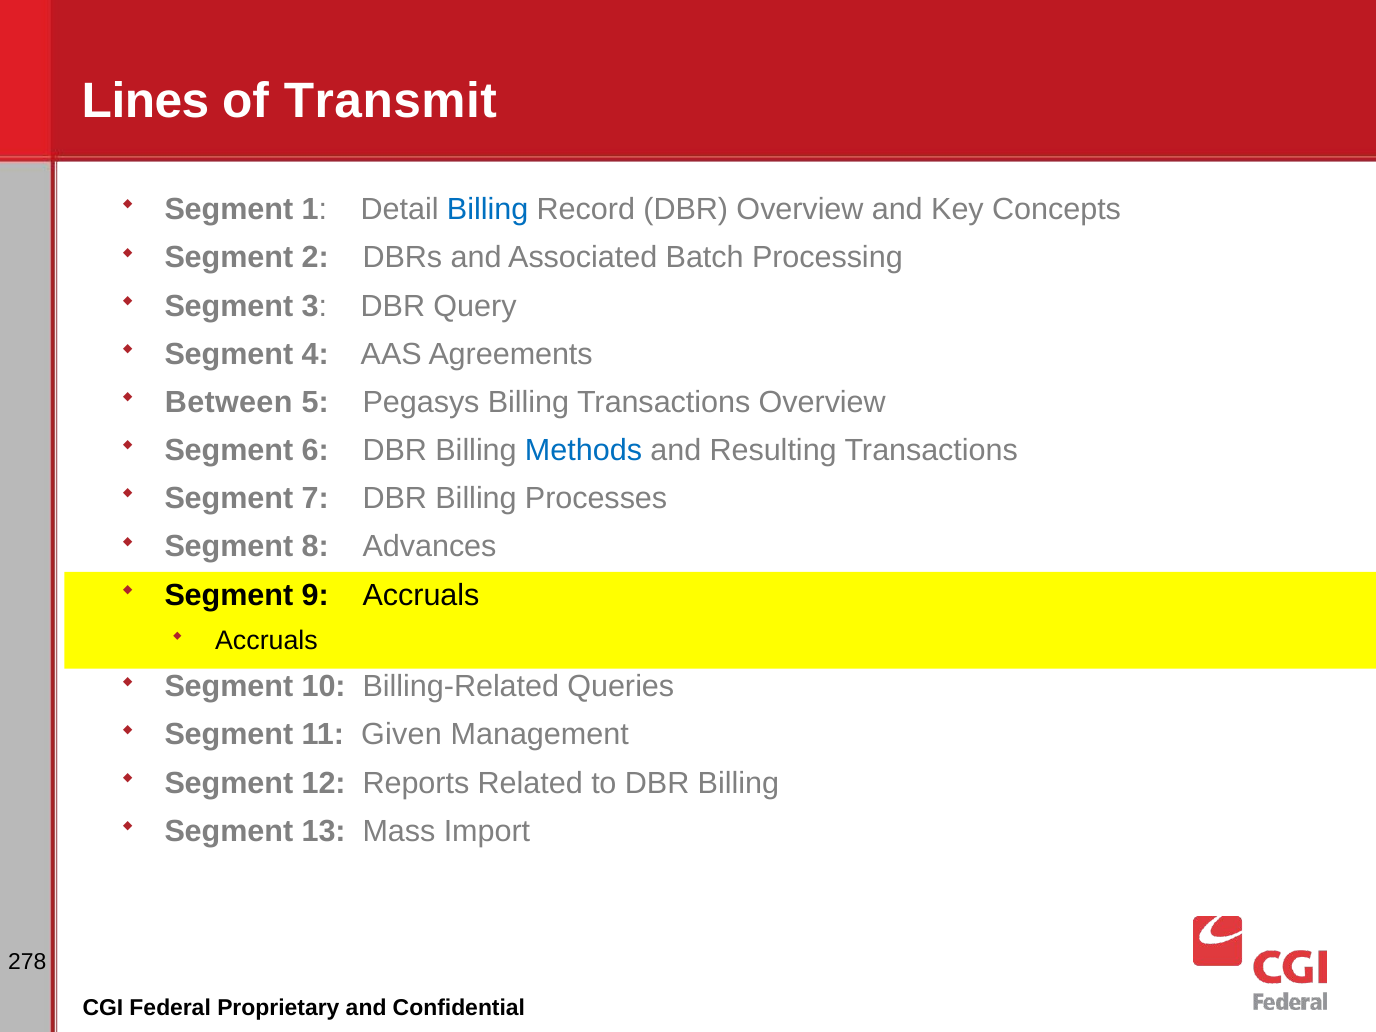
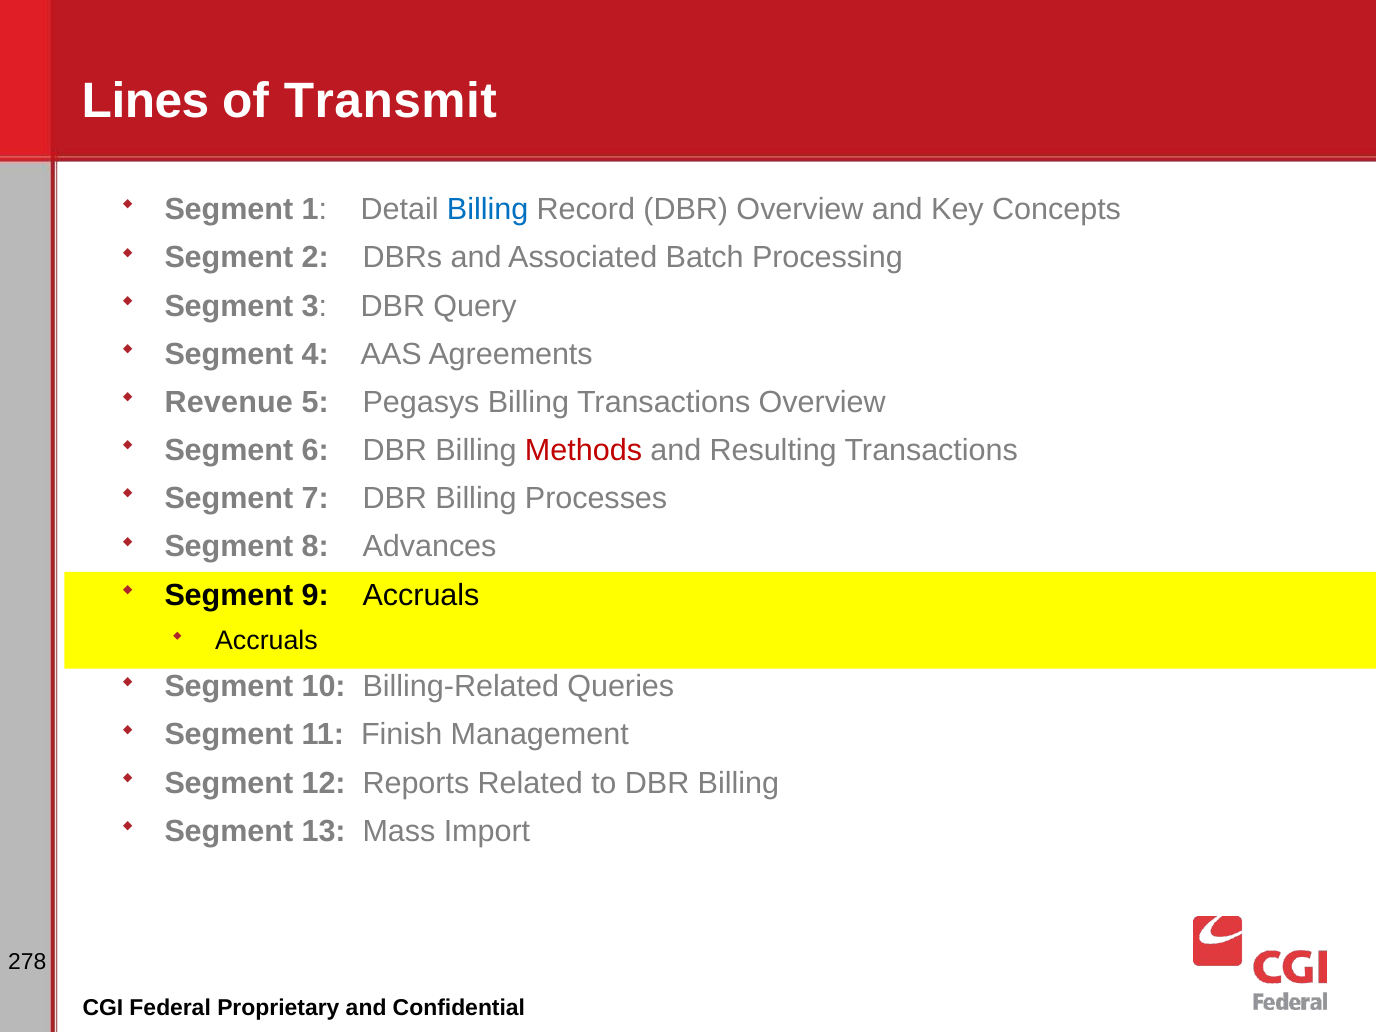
Between: Between -> Revenue (229, 402)
Methods colour: blue -> red (584, 450)
Given: Given -> Finish (402, 735)
